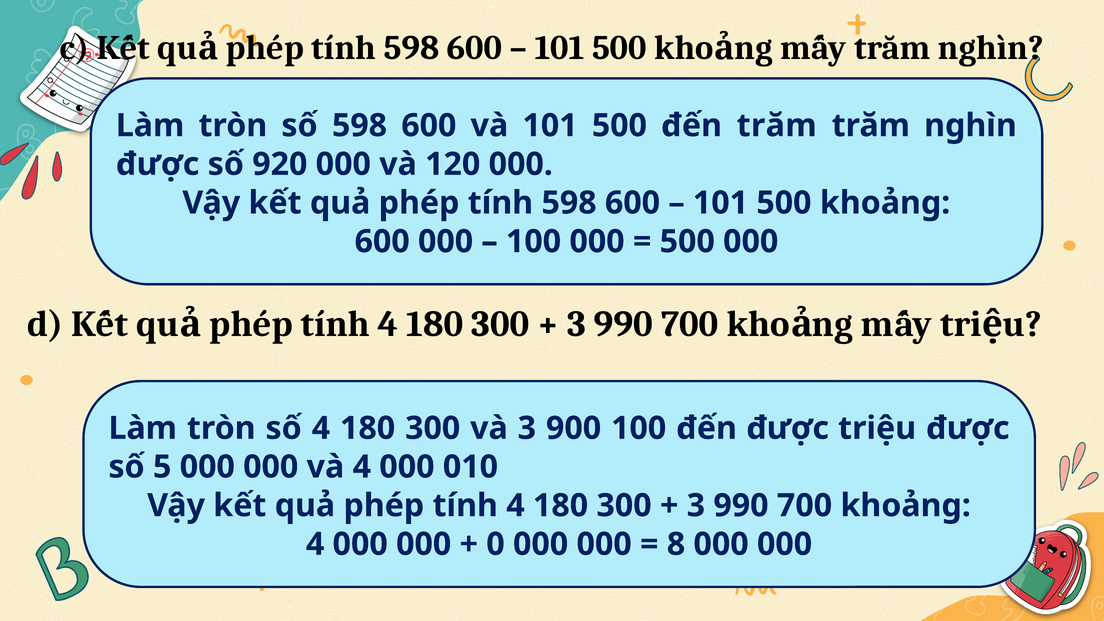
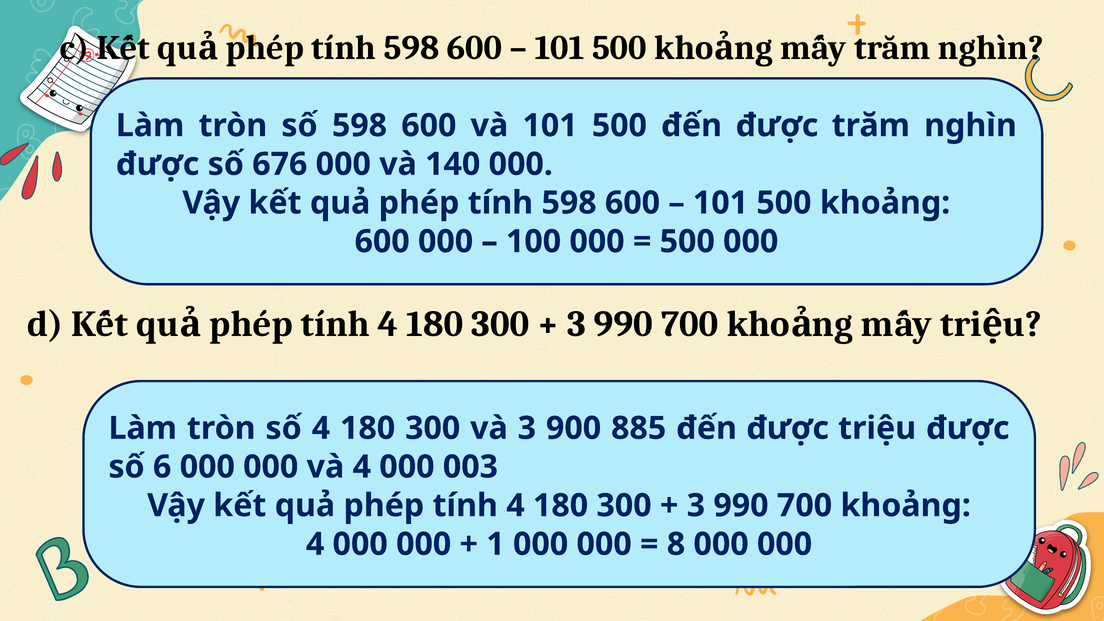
500 đến trăm: trăm -> được (777, 126)
920: 920 -> 676 (280, 164)
120: 120 -> 140 (453, 164)
900 100: 100 -> 885 (639, 428)
5: 5 -> 6 (162, 467)
010: 010 -> 003 (470, 467)
0: 0 -> 1 (496, 544)
